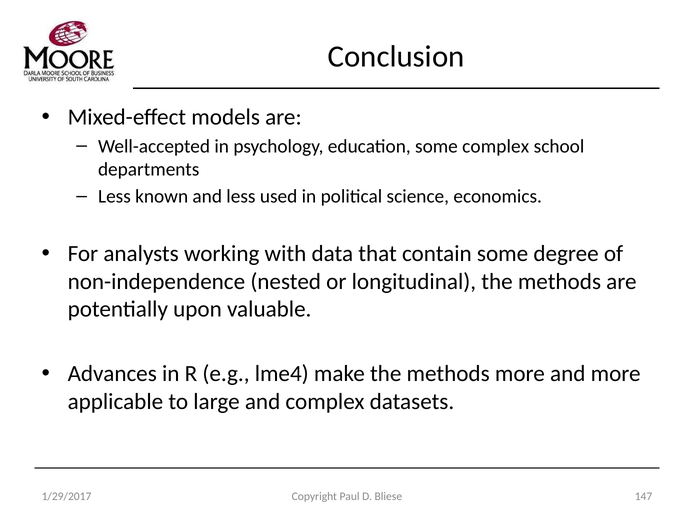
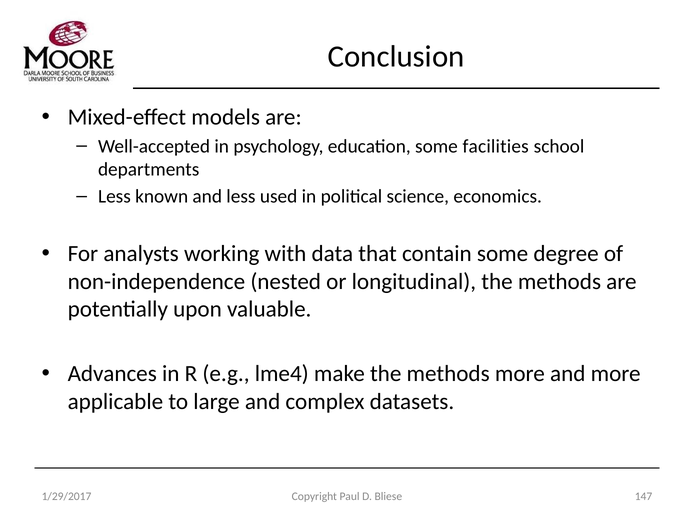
some complex: complex -> facilities (496, 146)
